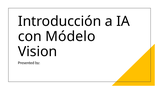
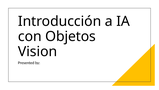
Módelo: Módelo -> Objetos (71, 36)
